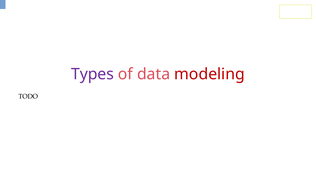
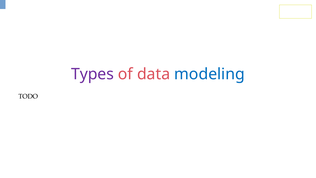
modeling colour: red -> blue (210, 74)
